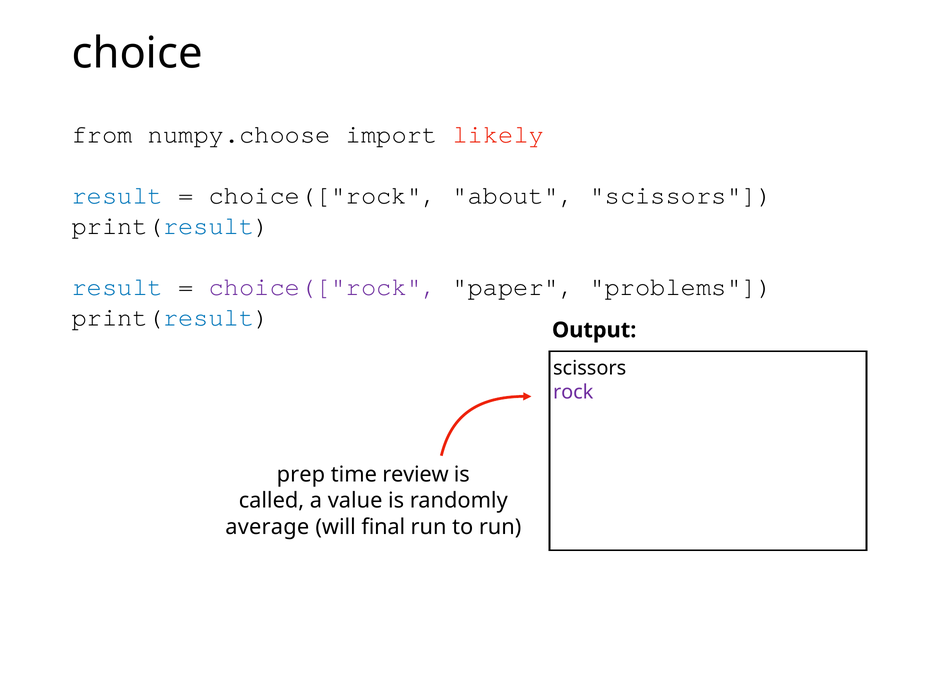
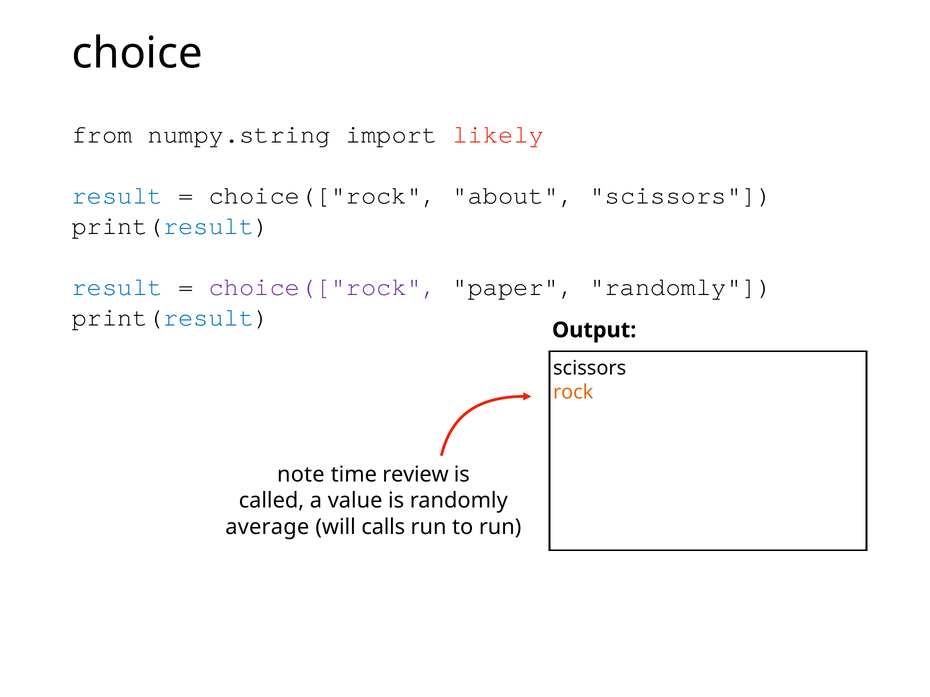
numpy.choose: numpy.choose -> numpy.string (239, 134)
paper problems: problems -> randomly (681, 287)
rock colour: purple -> orange (573, 392)
prep: prep -> note (301, 475)
final: final -> calls (383, 527)
